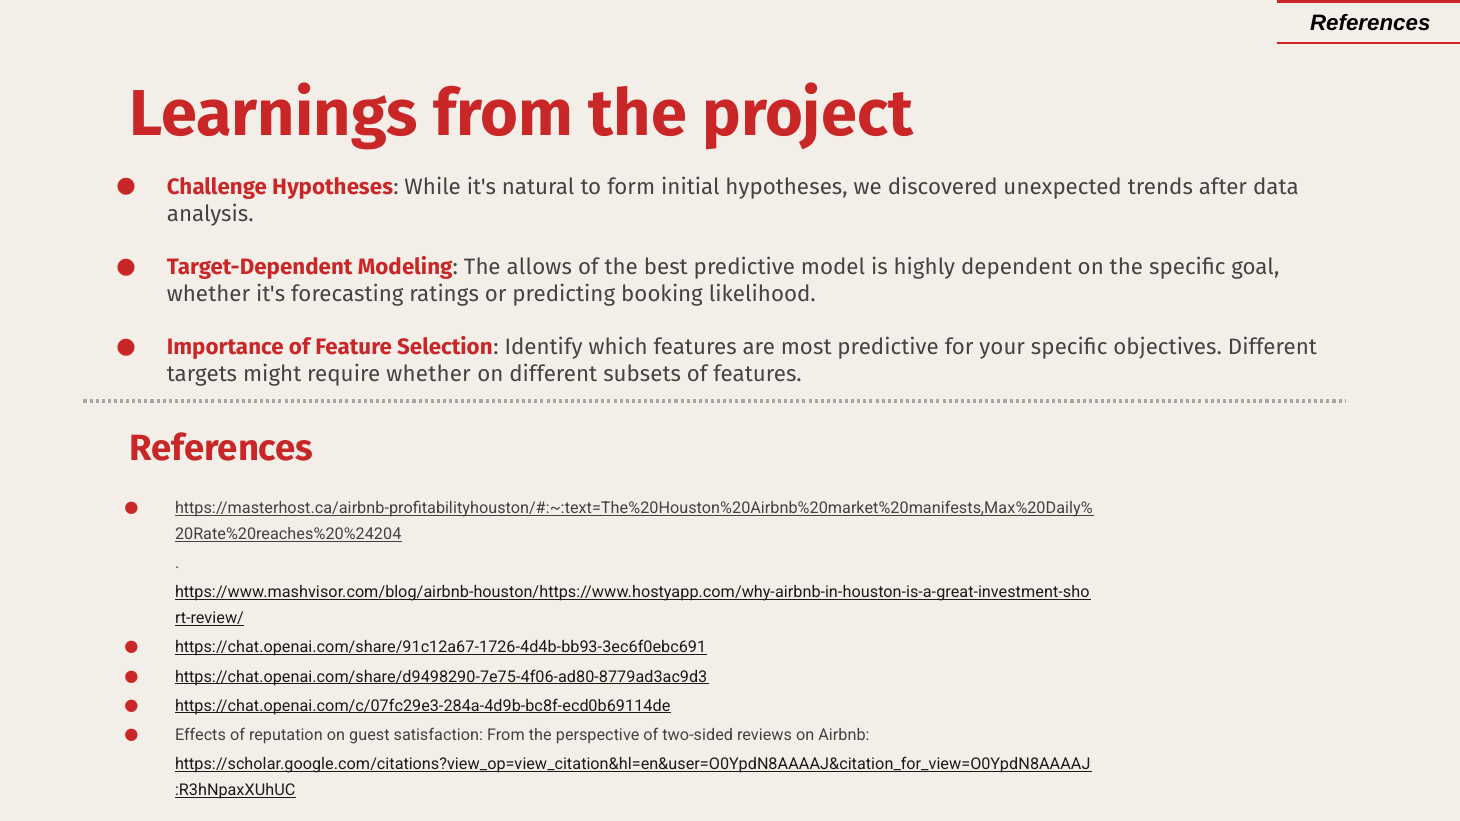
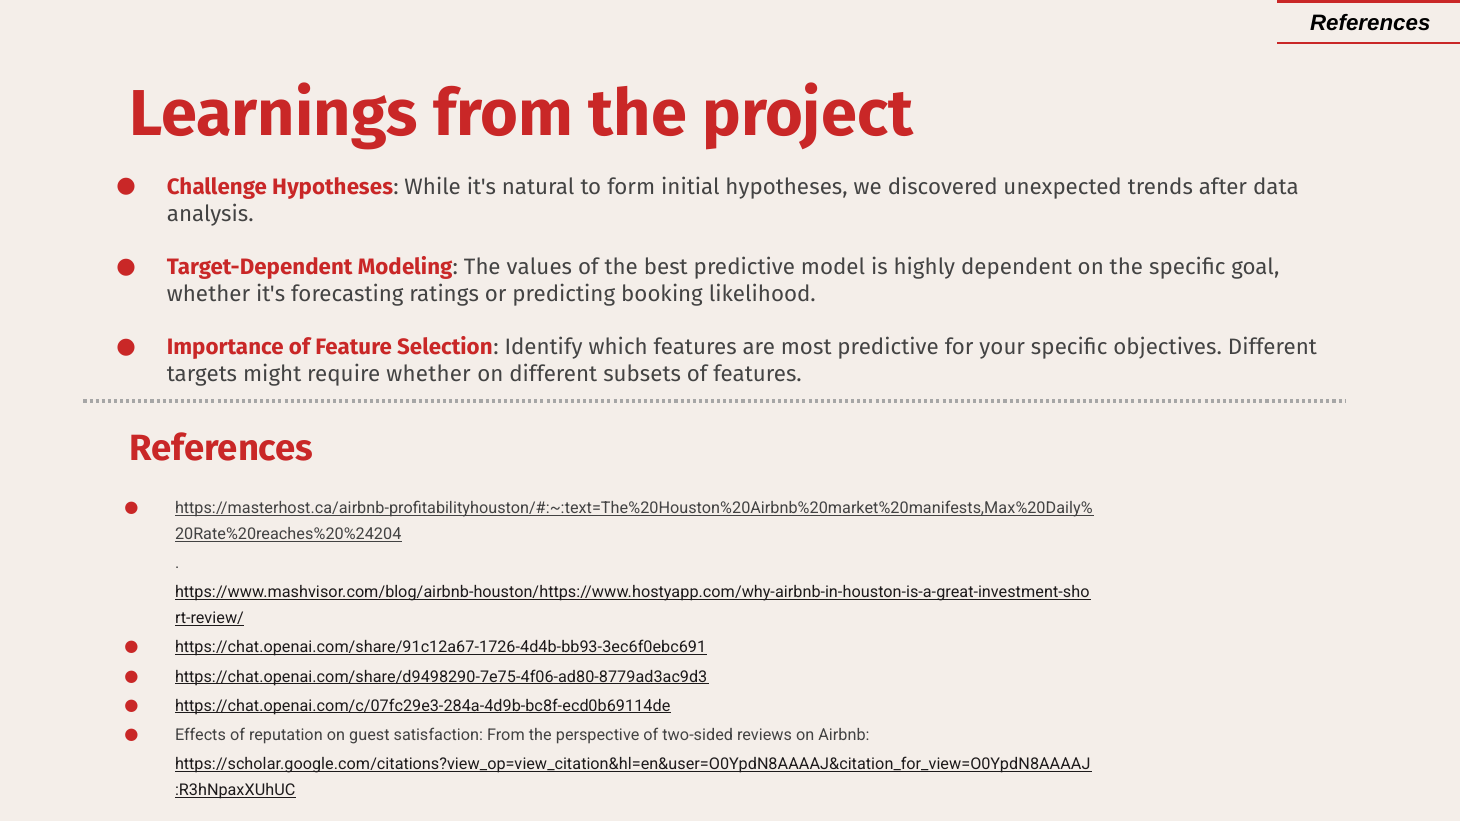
allows: allows -> values (539, 267)
